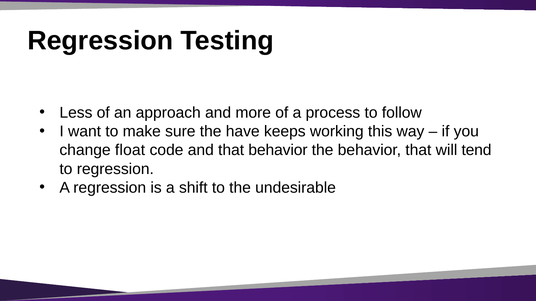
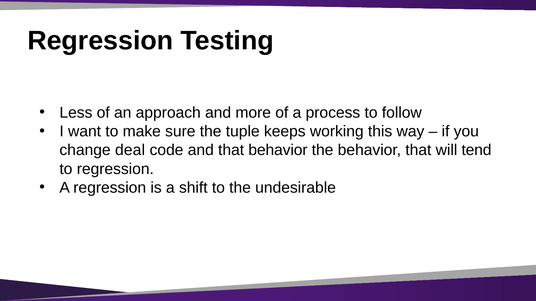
have: have -> tuple (243, 132)
float: float -> deal (130, 150)
